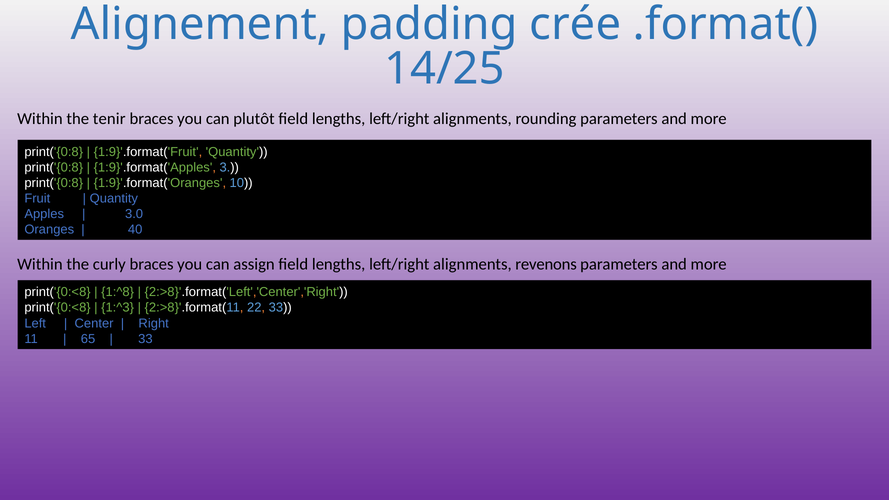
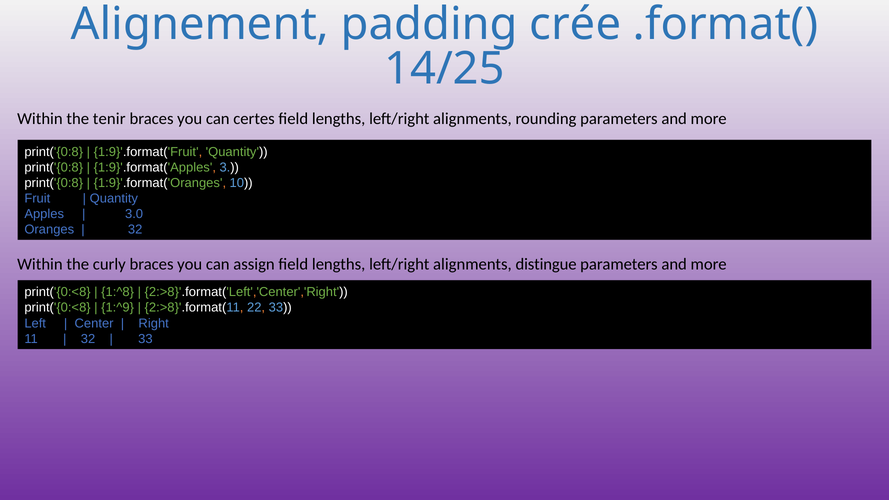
plutôt: plutôt -> certes (254, 119)
40: 40 -> 32 (135, 230)
revenons: revenons -> distingue (546, 264)
1:^3: 1:^3 -> 1:^9 (118, 308)
65: 65 -> 32 (88, 339)
